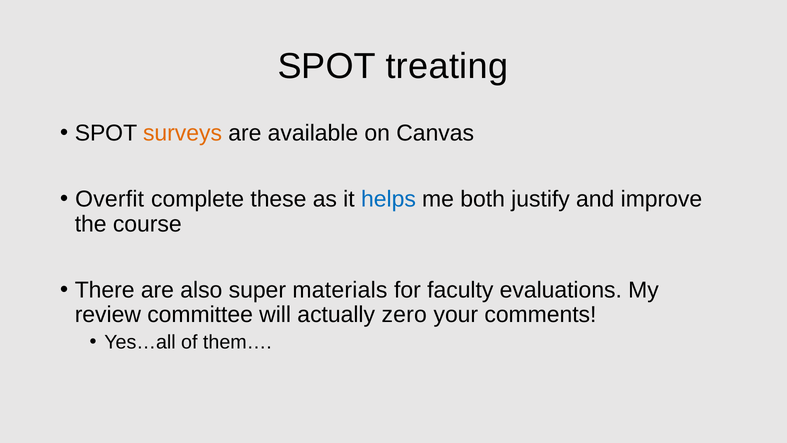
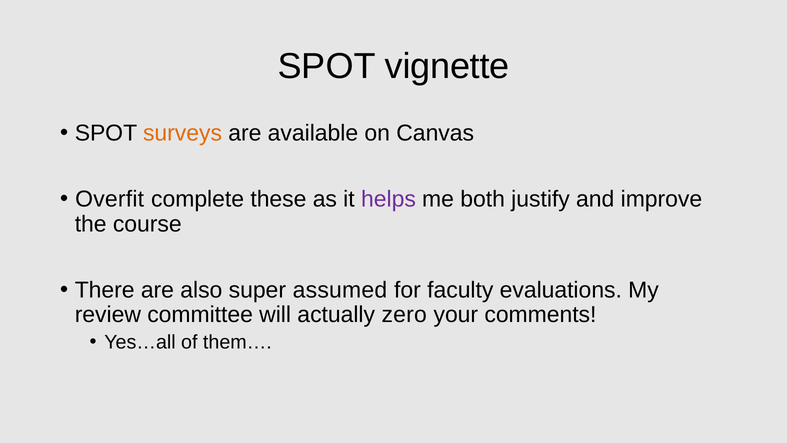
treating: treating -> vignette (447, 66)
helps colour: blue -> purple (388, 199)
materials: materials -> assumed (340, 290)
